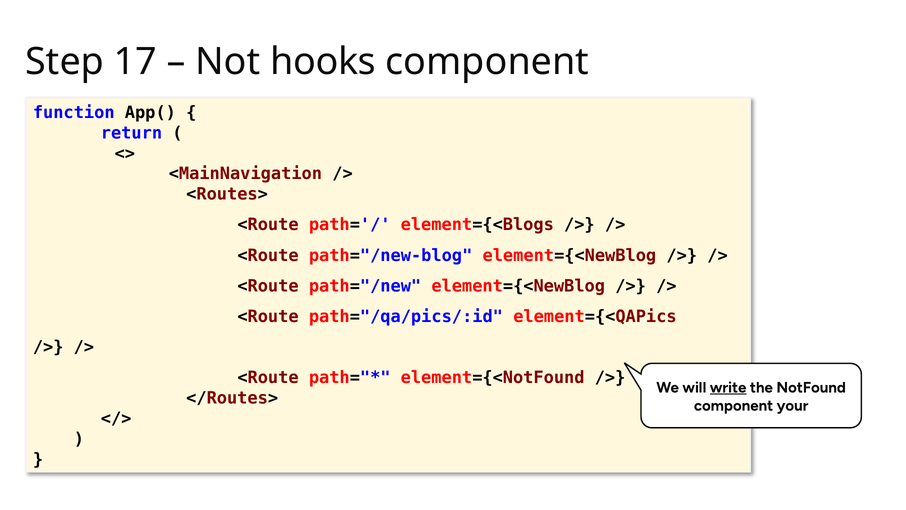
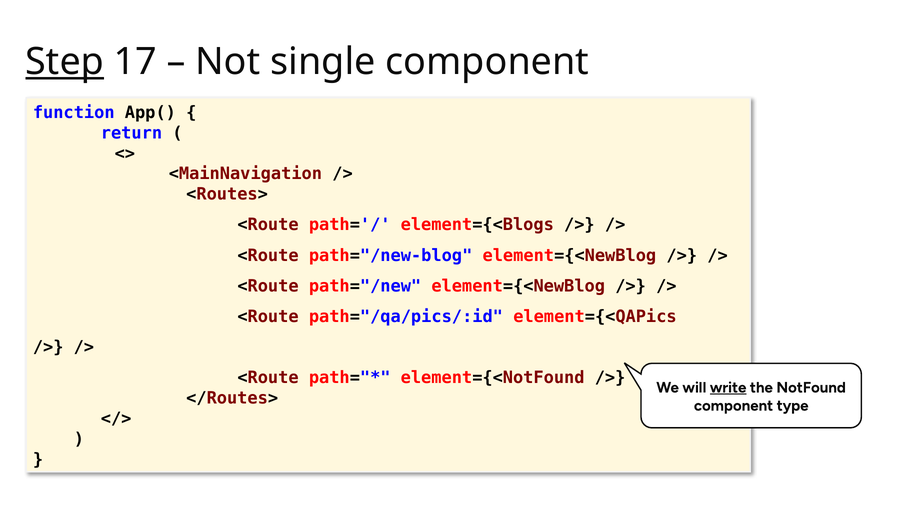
Step underline: none -> present (65, 62)
hooks: hooks -> single (323, 62)
your: your -> type (793, 405)
